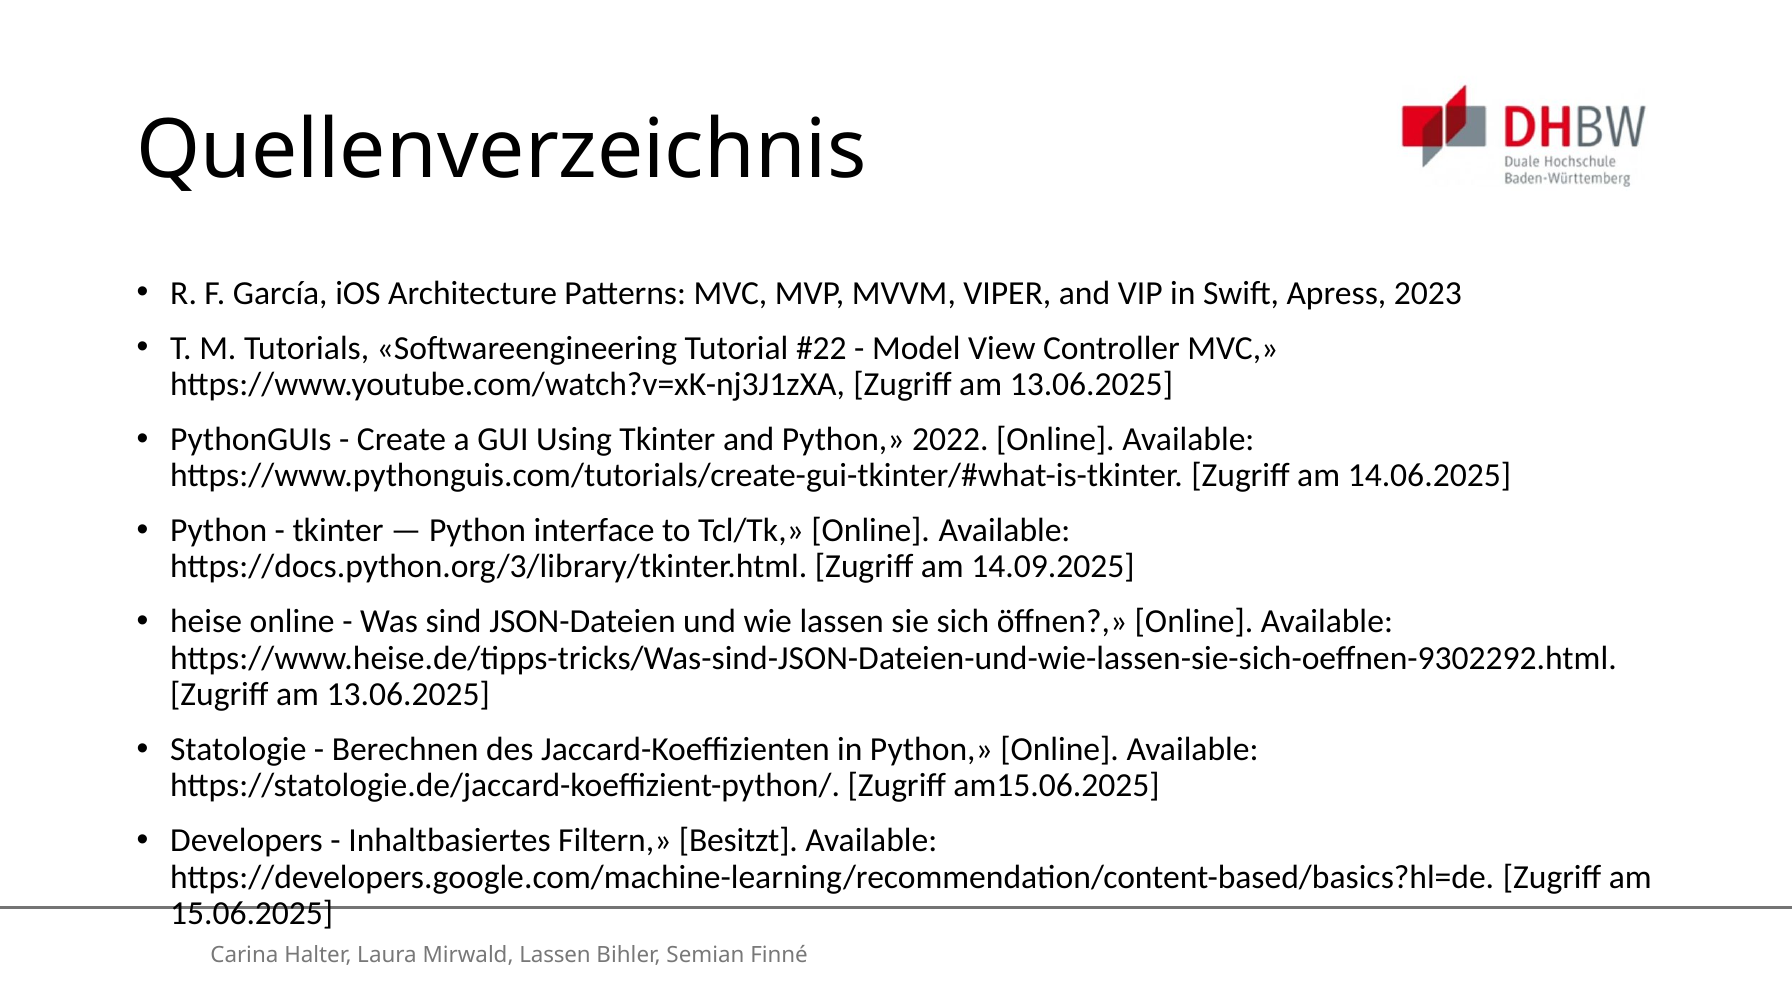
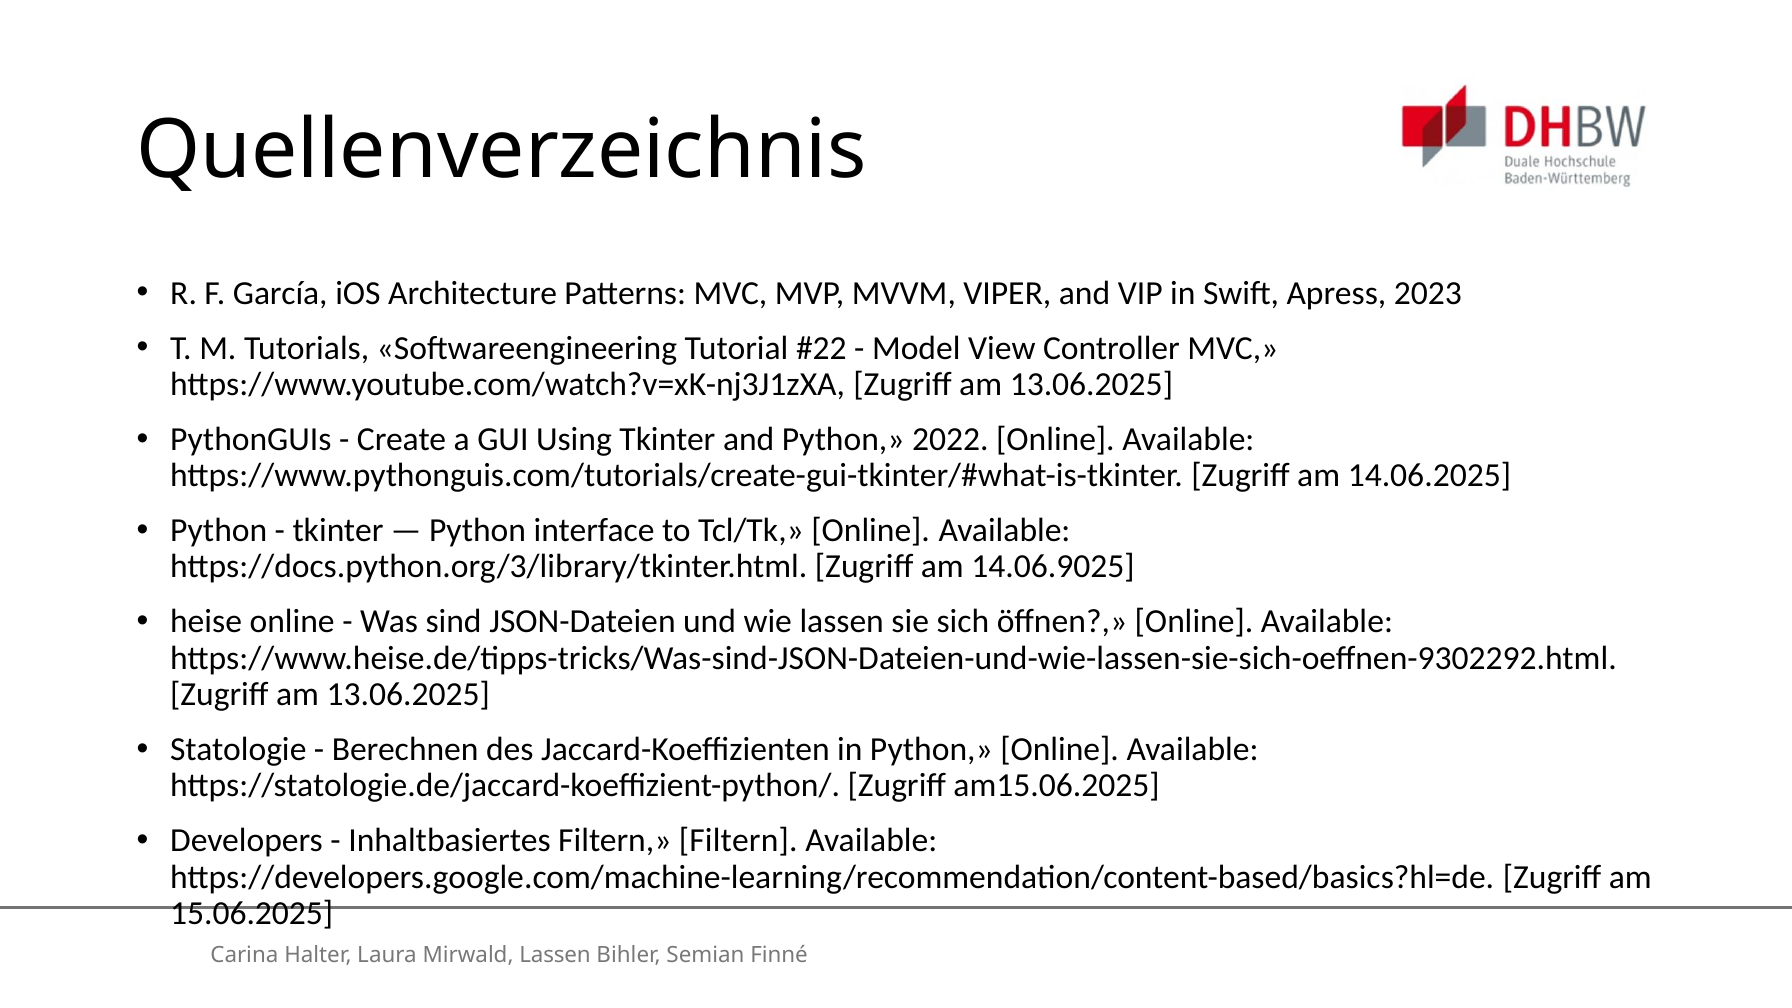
14.09.2025: 14.09.2025 -> 14.06.9025 (1053, 567)
Filtern Besitzt: Besitzt -> Filtern (738, 841)
